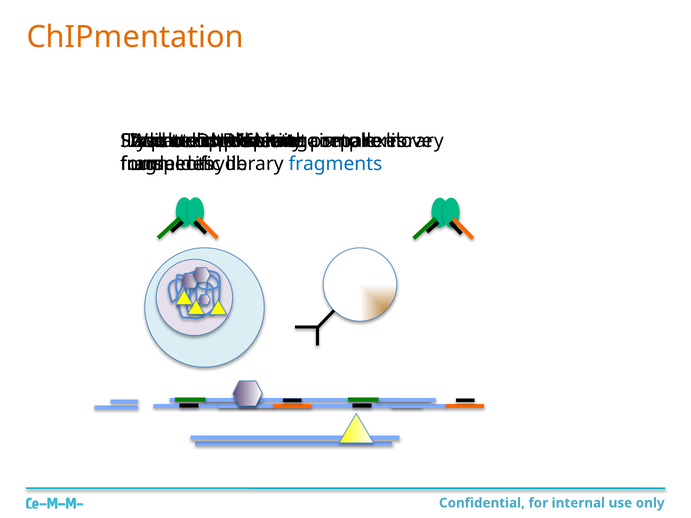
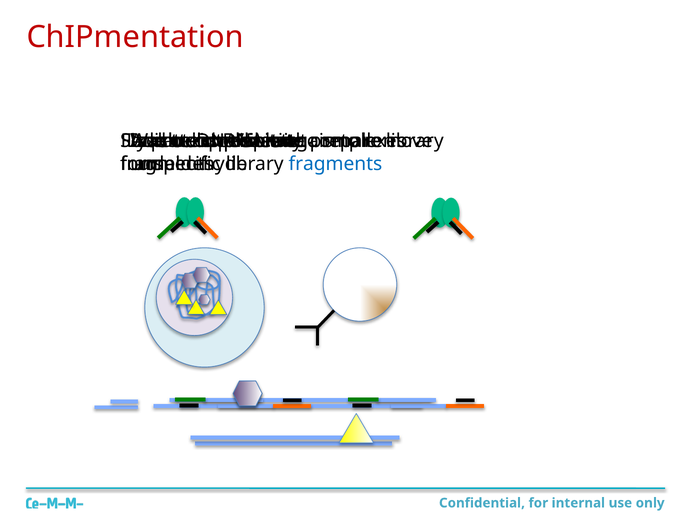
ChIPmentation colour: orange -> red (135, 37)
